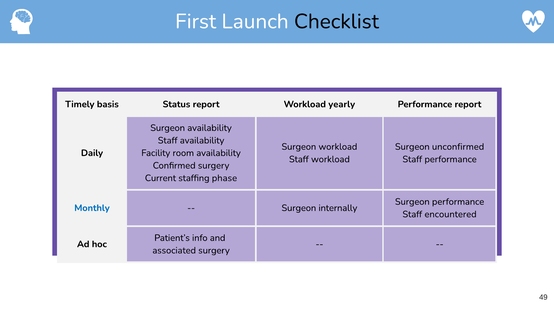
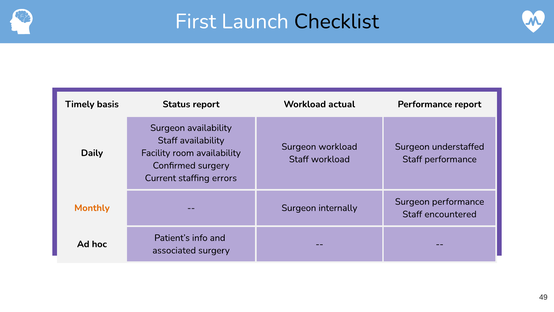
yearly: yearly -> actual (342, 104)
unconfirmed: unconfirmed -> understaffed (458, 147)
phase: phase -> errors (224, 178)
Monthly colour: blue -> orange (92, 208)
